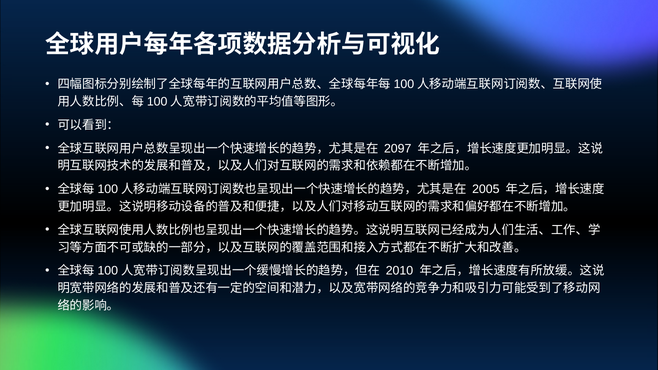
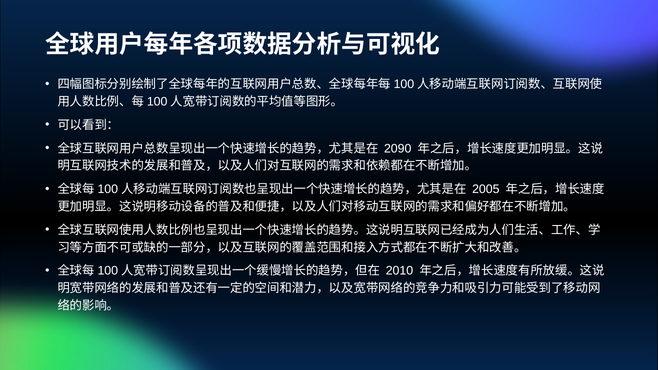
2097: 2097 -> 2090 (398, 149)
